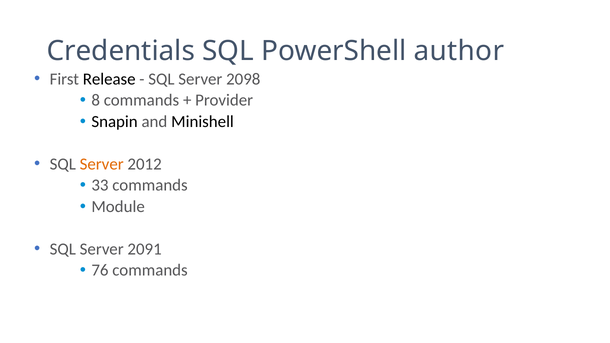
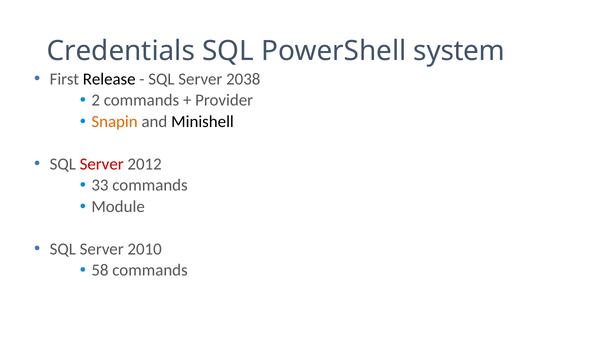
author: author -> system (459, 51)
2098: 2098 -> 2038 (243, 79)
8: 8 -> 2 (96, 100)
Snapin colour: black -> orange (115, 122)
Server colour: orange -> red (102, 164)
2091: 2091 -> 2010 (145, 249)
76: 76 -> 58 (100, 270)
